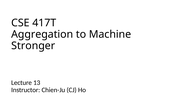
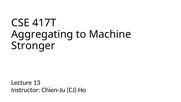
Aggregation: Aggregation -> Aggregating (42, 34)
